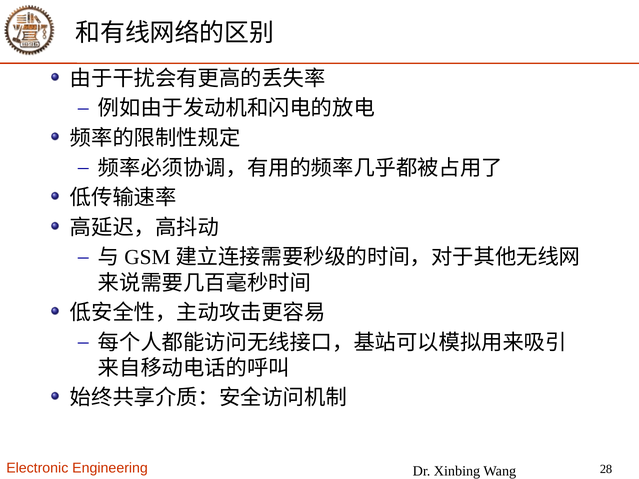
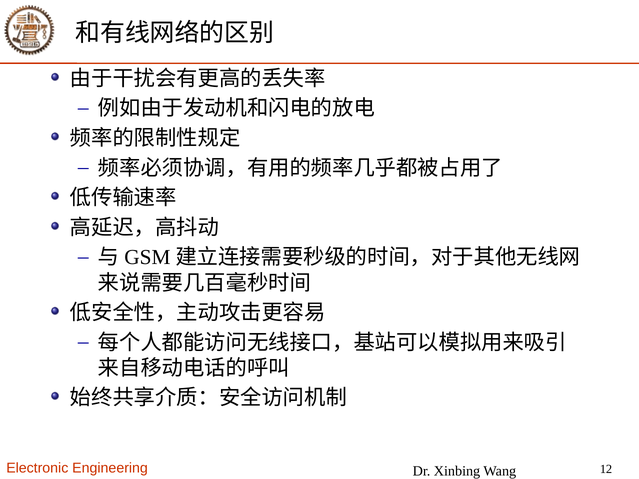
28: 28 -> 12 (606, 469)
